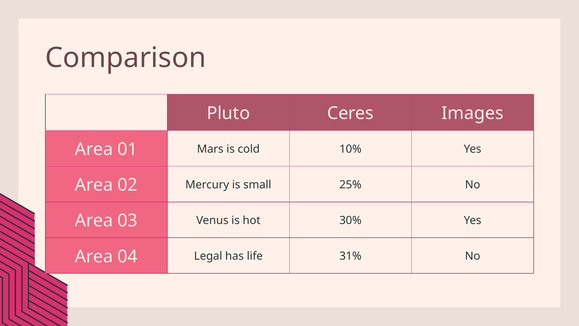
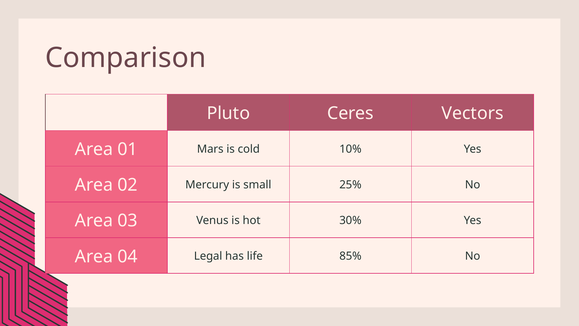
Images: Images -> Vectors (473, 113)
31%: 31% -> 85% (350, 256)
